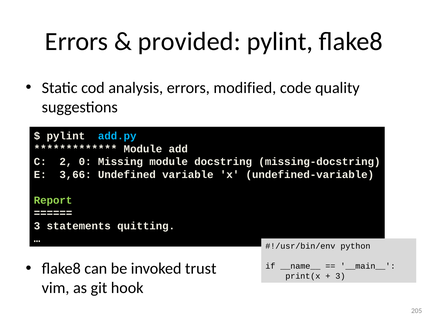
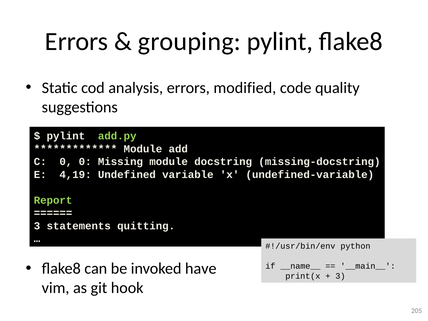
provided: provided -> grouping (189, 41)
add.py colour: light blue -> light green (117, 136)
C 2: 2 -> 0 (66, 162)
3,66: 3,66 -> 4,19 (76, 175)
trust: trust -> have (201, 269)
